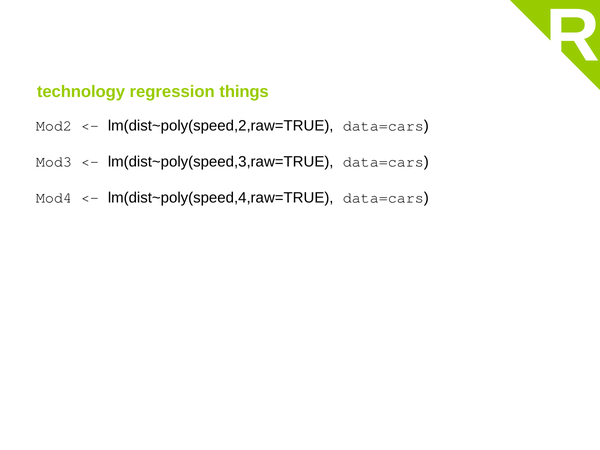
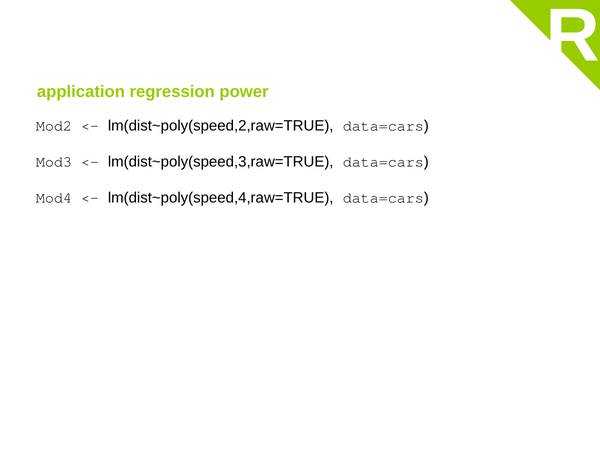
technology: technology -> application (81, 92)
things: things -> power (244, 92)
